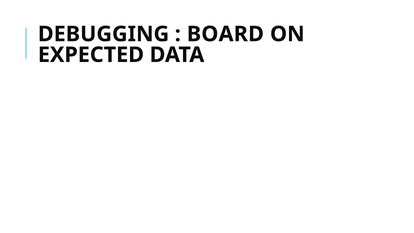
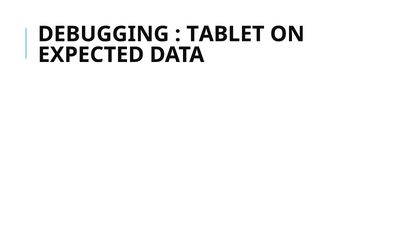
BOARD: BOARD -> TABLET (225, 34)
